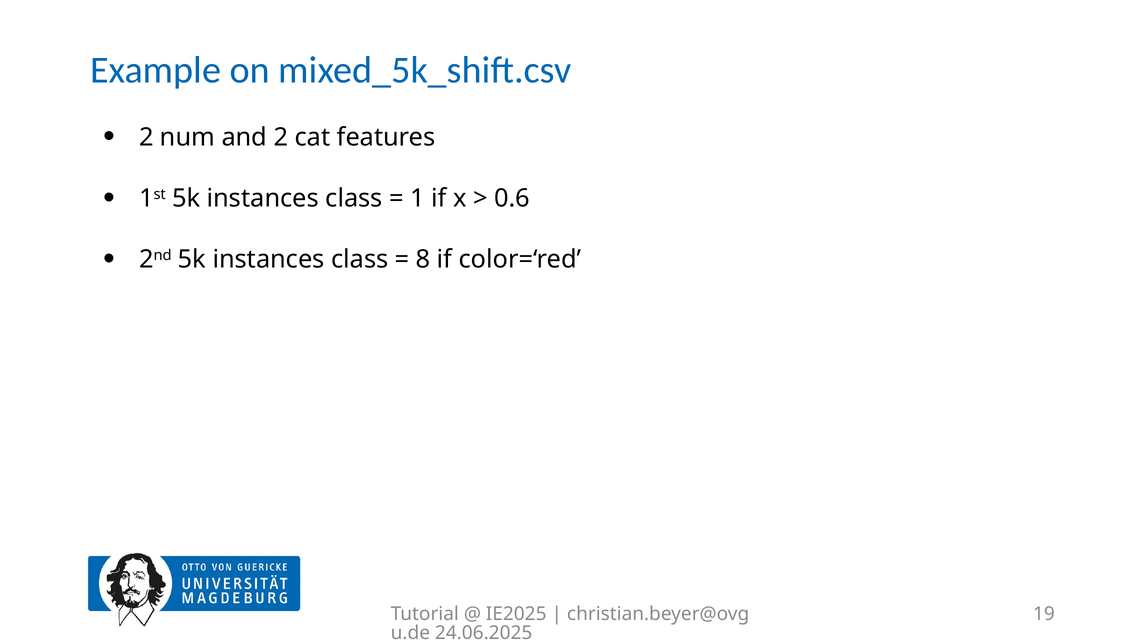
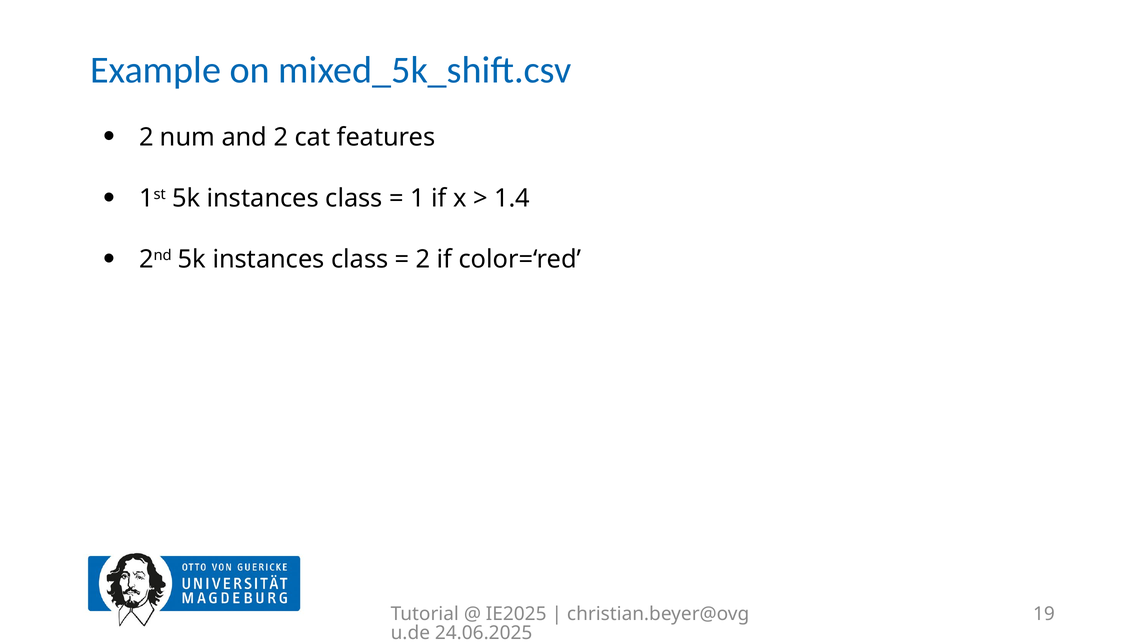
0.6: 0.6 -> 1.4 (512, 198)
8: 8 -> 2 (423, 259)
